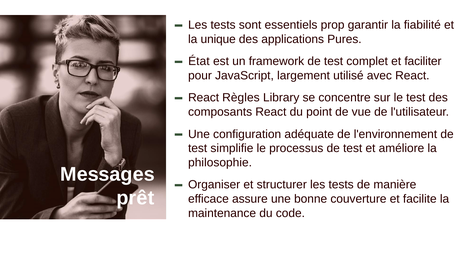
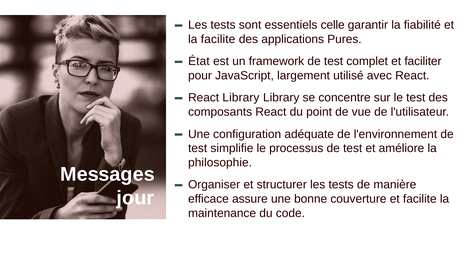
prop: prop -> celle (333, 25)
la unique: unique -> facilite (218, 39)
React Règles: Règles -> Library (241, 98)
prêt: prêt -> jour (135, 198)
